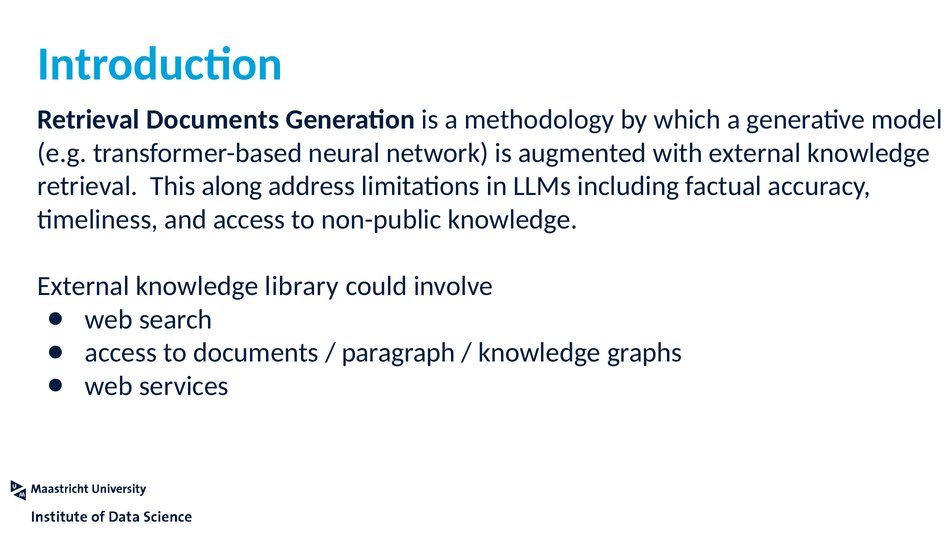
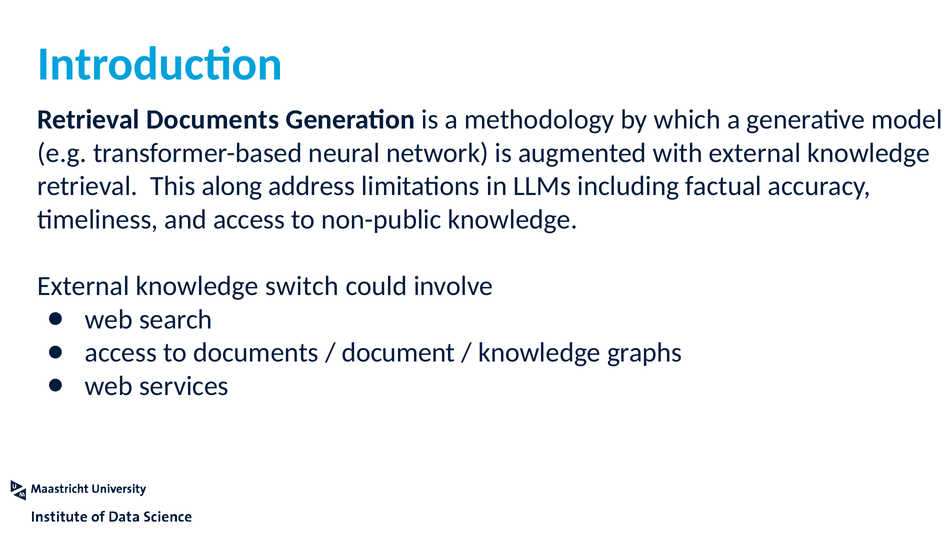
library: library -> switch (302, 286)
paragraph: paragraph -> document (398, 352)
